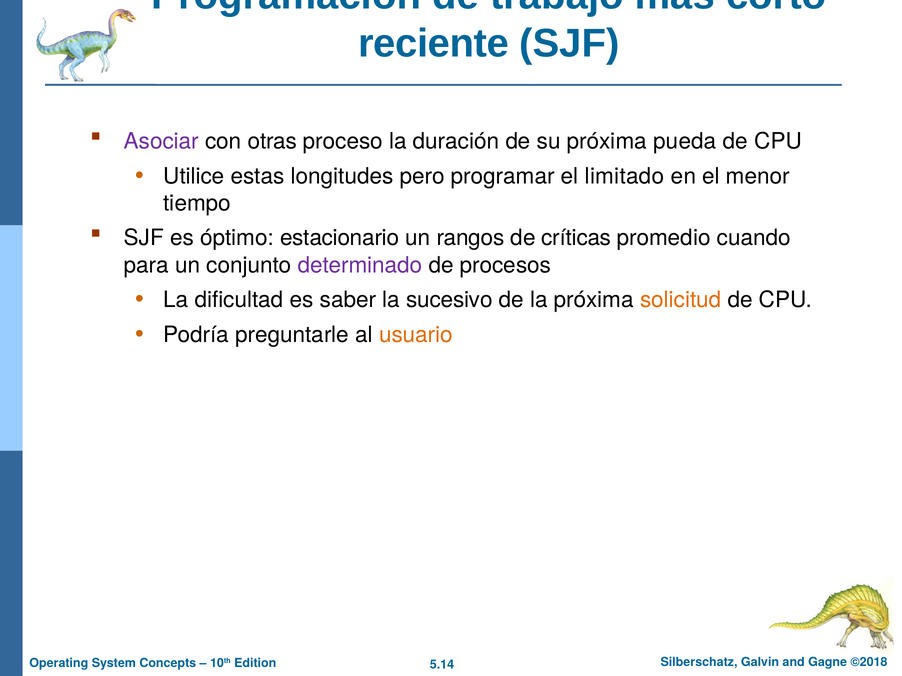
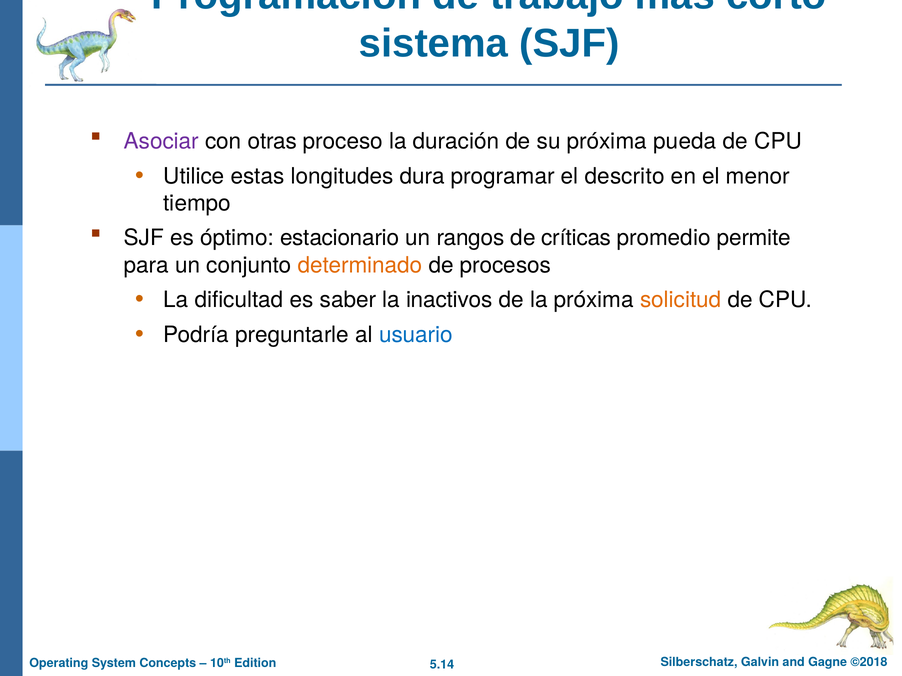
reciente: reciente -> sistema (433, 44)
pero: pero -> dura (422, 176)
limitado: limitado -> descrito (625, 176)
cuando: cuando -> permite (754, 238)
determinado colour: purple -> orange (360, 265)
sucesivo: sucesivo -> inactivos (449, 300)
usuario colour: orange -> blue (416, 335)
